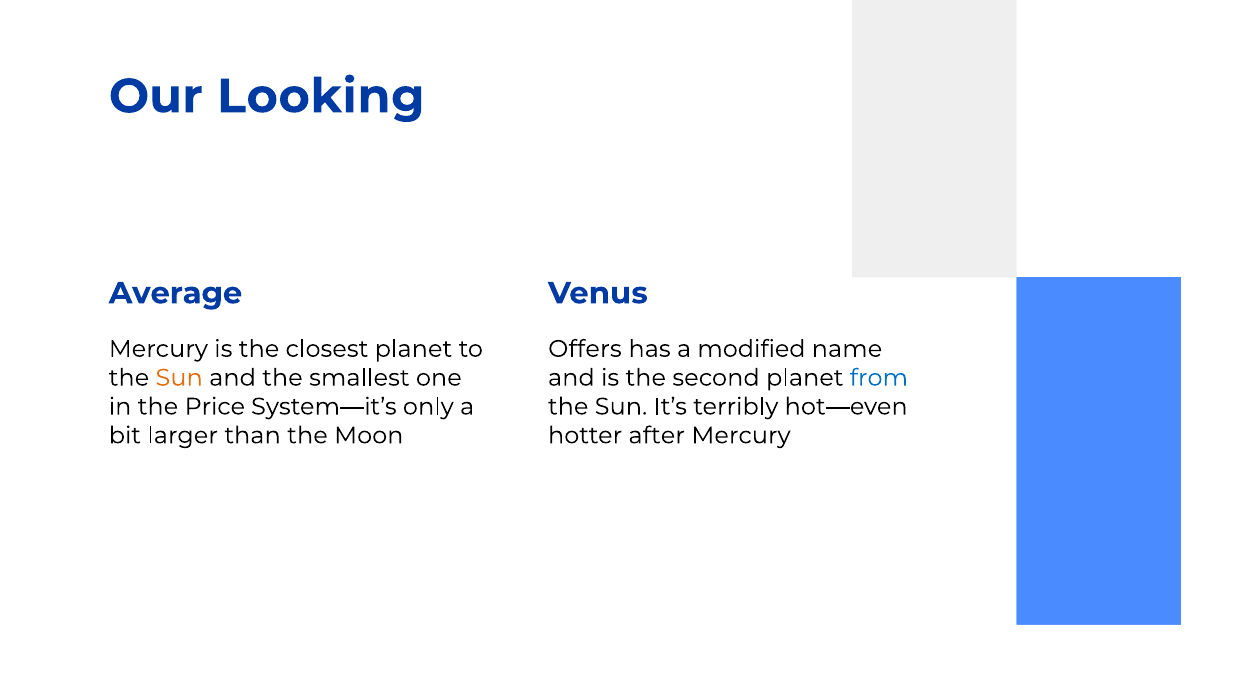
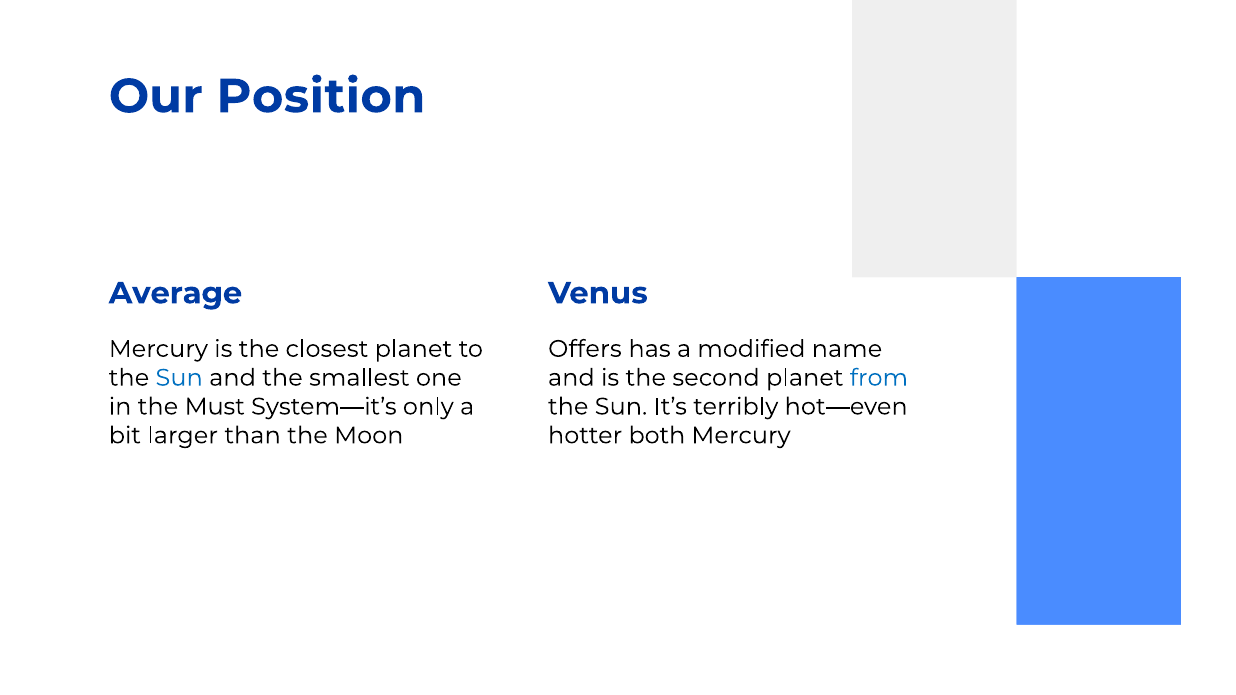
Looking: Looking -> Position (321, 96)
Sun colour: orange -> blue (179, 378)
Price: Price -> Must (215, 407)
after: after -> both (657, 436)
